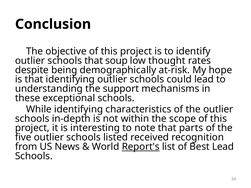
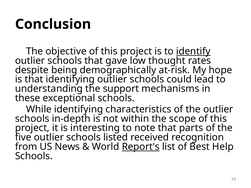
identify underline: none -> present (193, 51)
soup: soup -> gave (116, 61)
Best Lead: Lead -> Help (223, 147)
